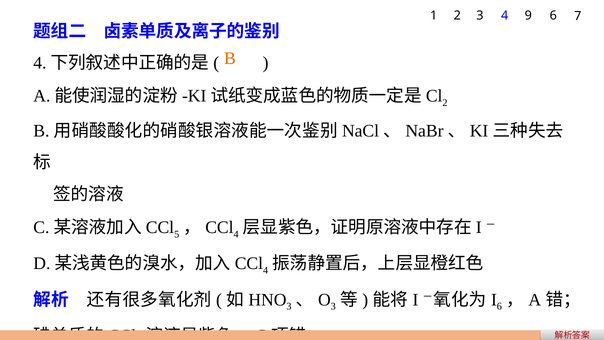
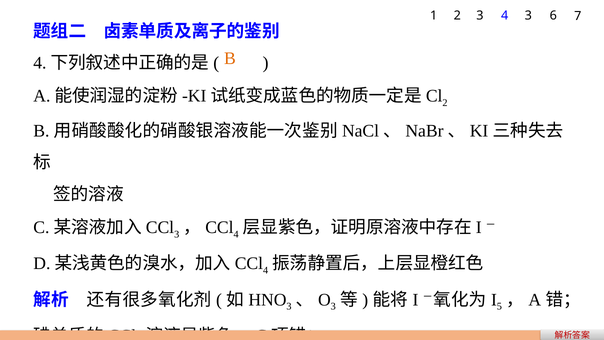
4 9: 9 -> 3 (528, 16)
5: 5 -> 3 (177, 234)
6: 6 -> 5 (499, 306)
